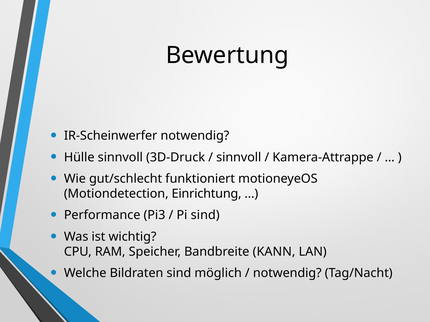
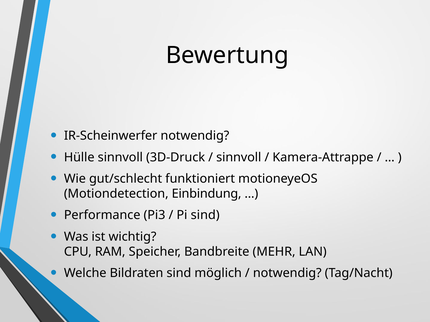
Einrichtung: Einrichtung -> Einbindung (207, 194)
KANN: KANN -> MEHR (274, 252)
